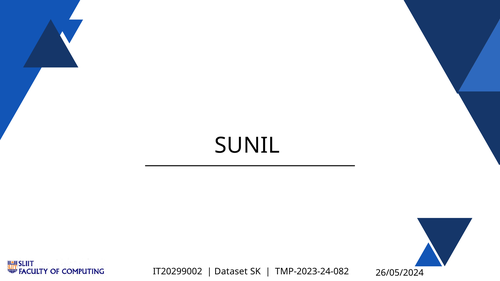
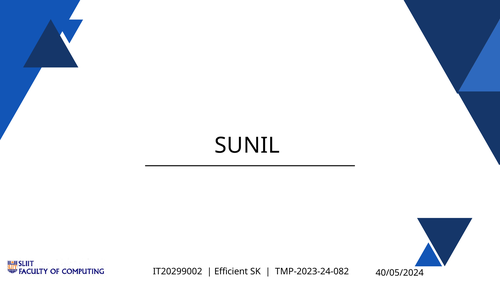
Dataset: Dataset -> Efficient (231, 272)
26/05/2024: 26/05/2024 -> 40/05/2024 (400, 273)
